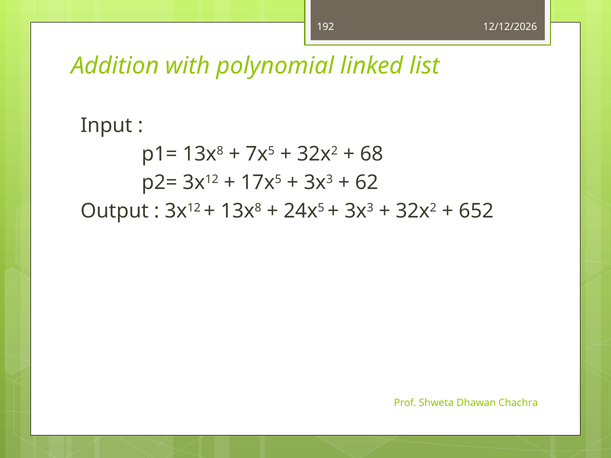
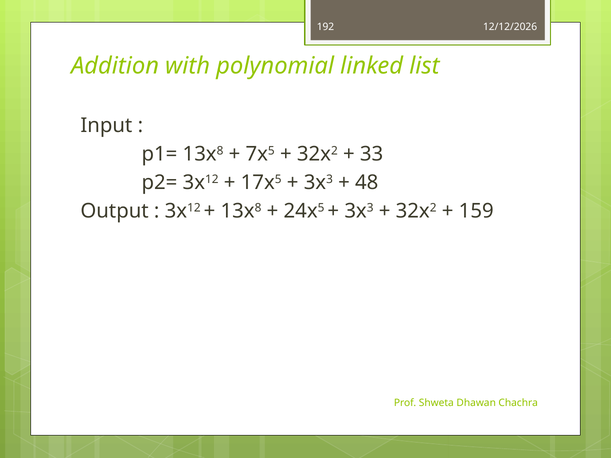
68: 68 -> 33 (372, 154)
62: 62 -> 48 (367, 183)
652: 652 -> 159 (476, 211)
